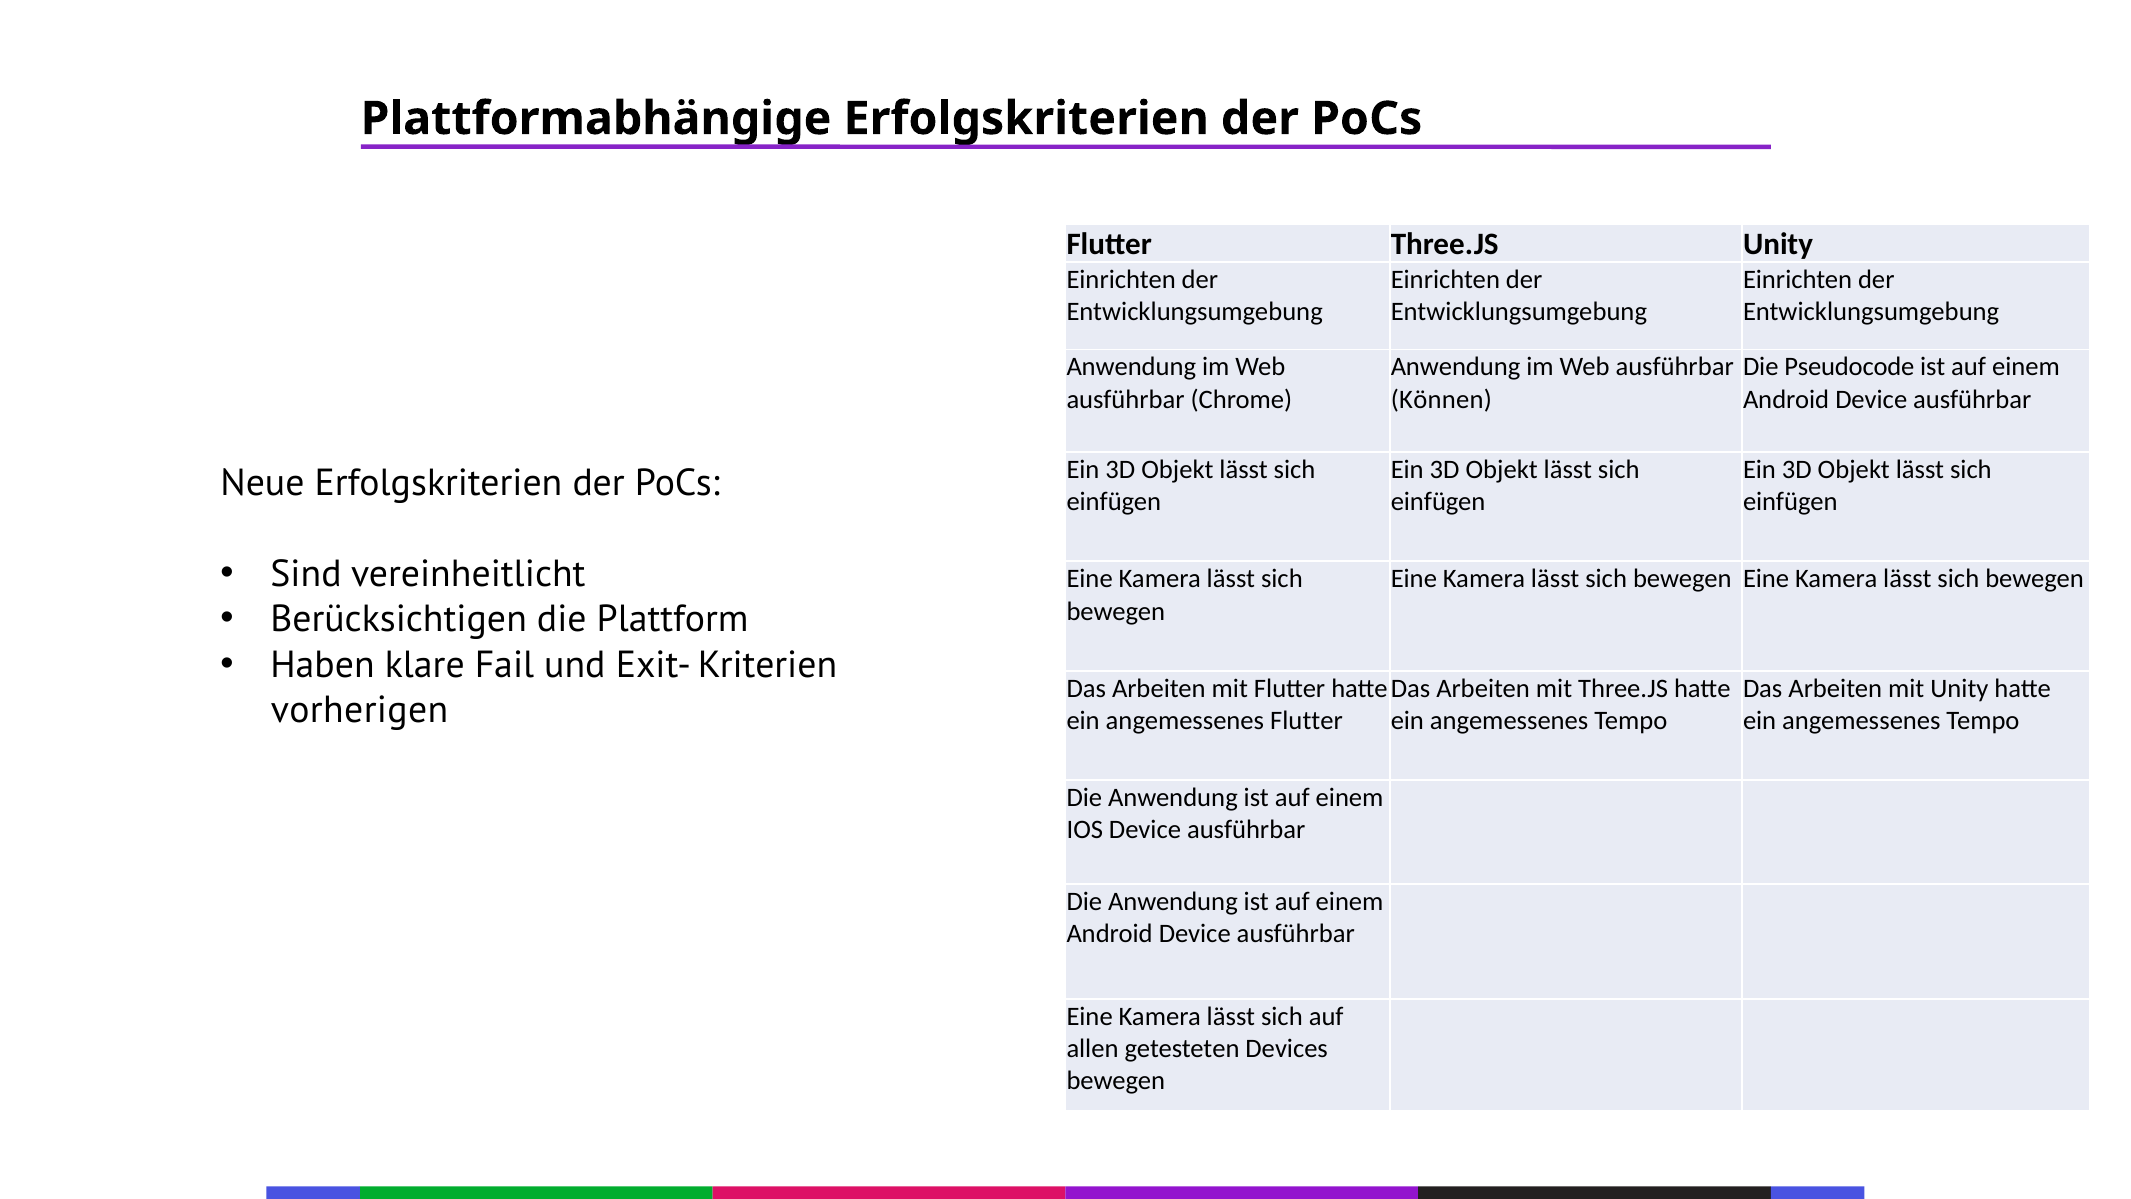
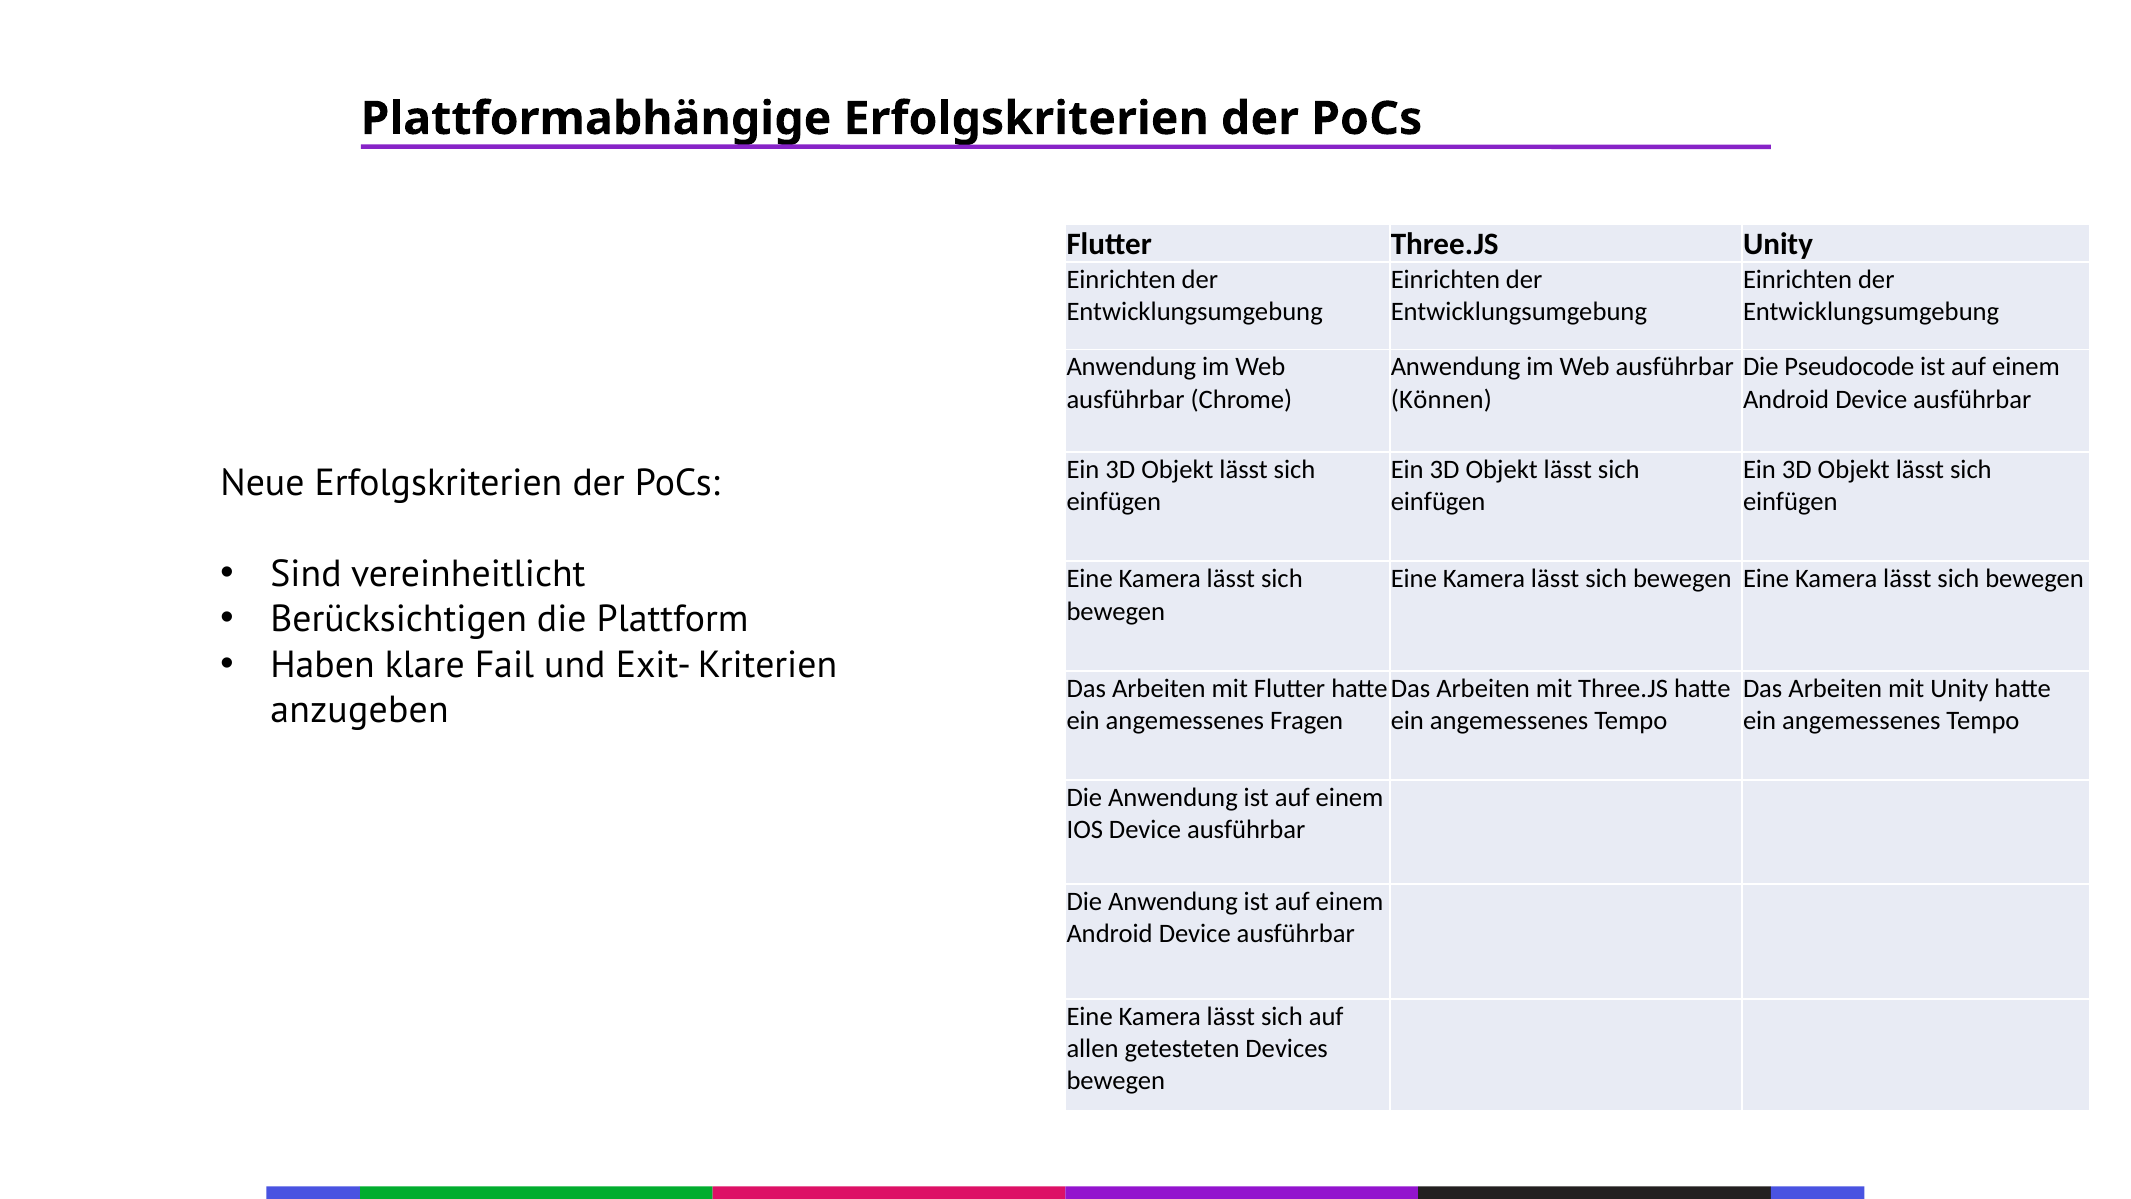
vorherigen: vorherigen -> anzugeben (360, 710)
angemessenes Flutter: Flutter -> Fragen (1307, 721)
